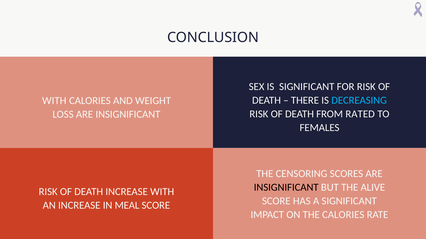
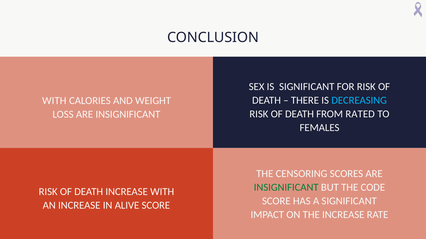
INSIGNIFICANT colour: black -> green (286, 188)
ALIVE: ALIVE -> CODE (373, 188)
MEAL: MEAL -> ALIVE (127, 206)
THE CALORIES: CALORIES -> INCREASE (343, 215)
